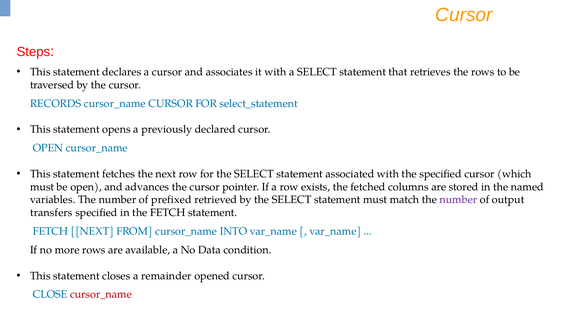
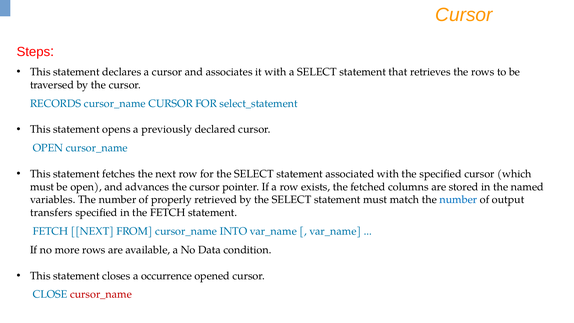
prefixed: prefixed -> properly (171, 200)
number colour: purple -> blue (458, 200)
remainder: remainder -> occurrence (166, 276)
